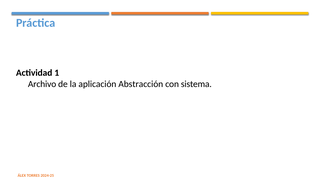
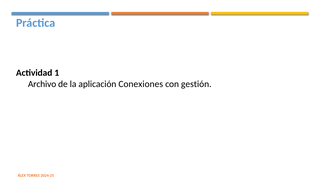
Abstracción: Abstracción -> Conexiones (141, 84)
sistema: sistema -> gestión (196, 84)
